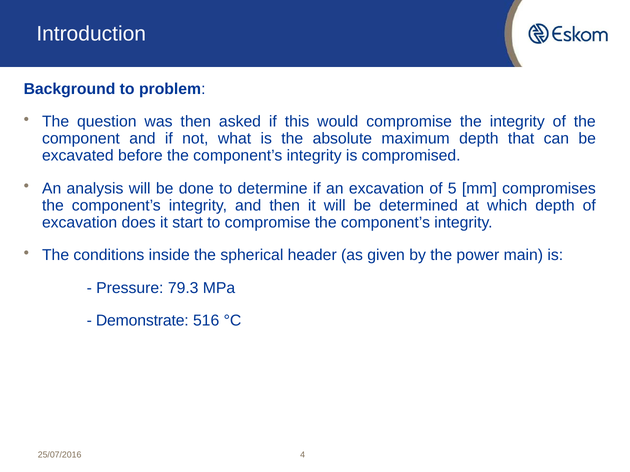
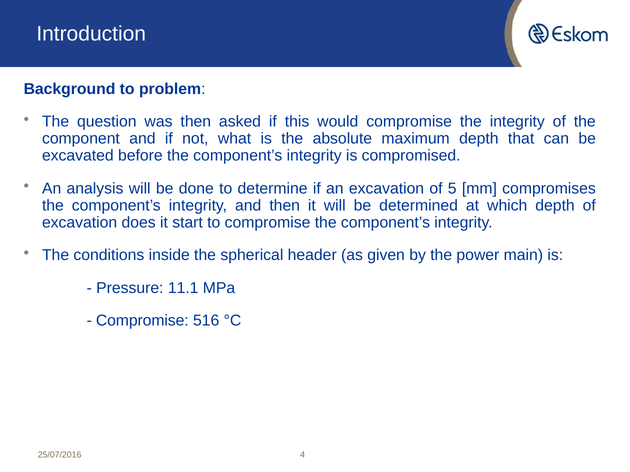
79.3: 79.3 -> 11.1 (183, 288)
Demonstrate: Demonstrate -> Compromise (142, 321)
